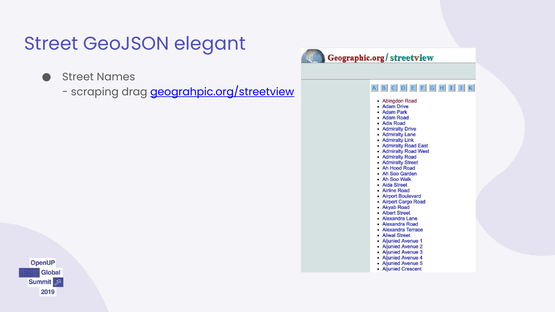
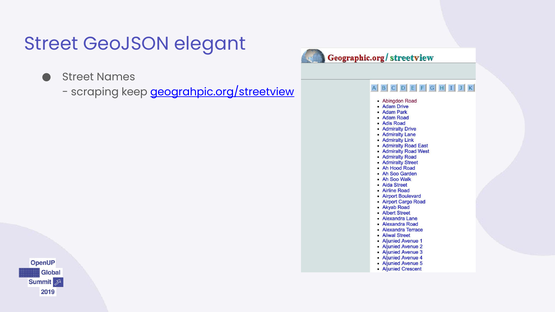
drag: drag -> keep (134, 92)
